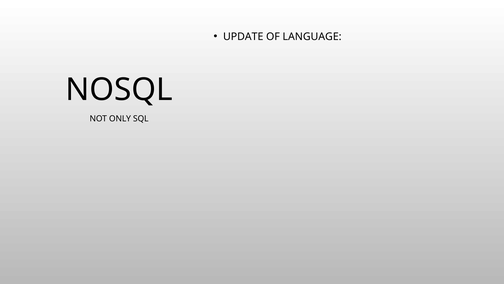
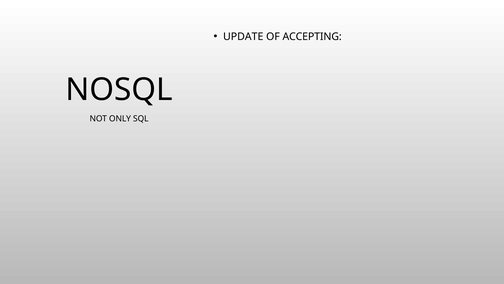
LANGUAGE: LANGUAGE -> ACCEPTING (312, 37)
